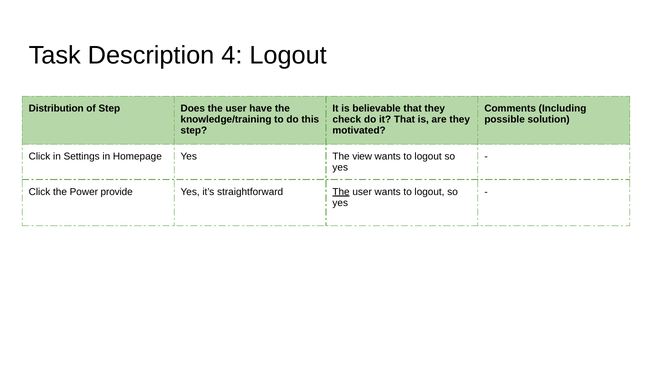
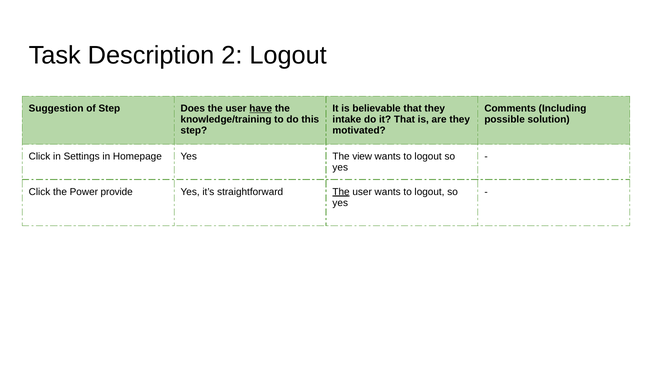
4: 4 -> 2 (232, 55)
Distribution: Distribution -> Suggestion (56, 108)
have underline: none -> present (261, 108)
check: check -> intake (347, 119)
